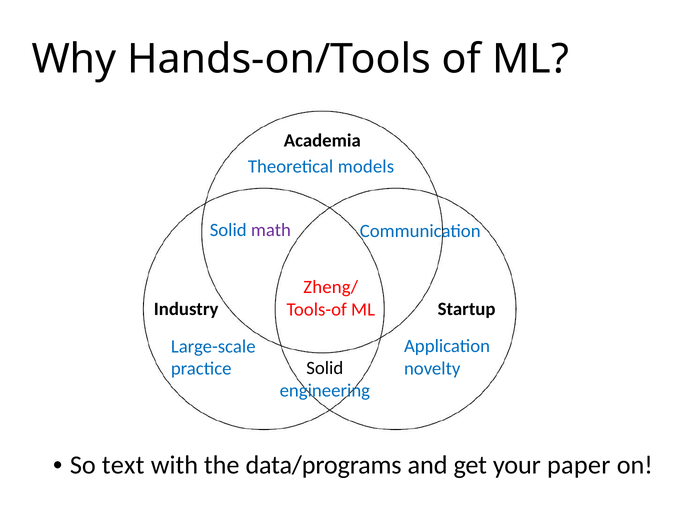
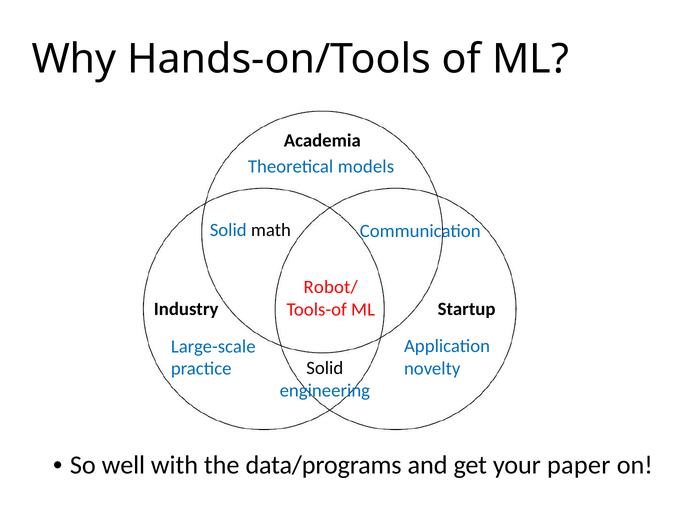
math colour: purple -> black (271, 230)
Zheng/: Zheng/ -> Robot/ (331, 287)
text: text -> well (123, 465)
